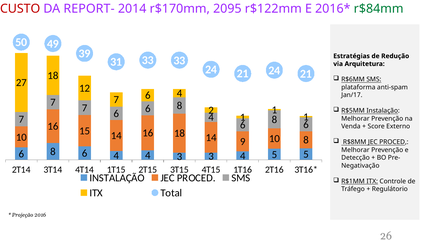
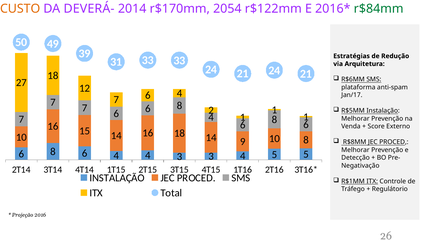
CUSTO colour: red -> orange (20, 9)
REPORT-: REPORT- -> DEVERÁ- (89, 9)
2095: 2095 -> 2054 (227, 9)
